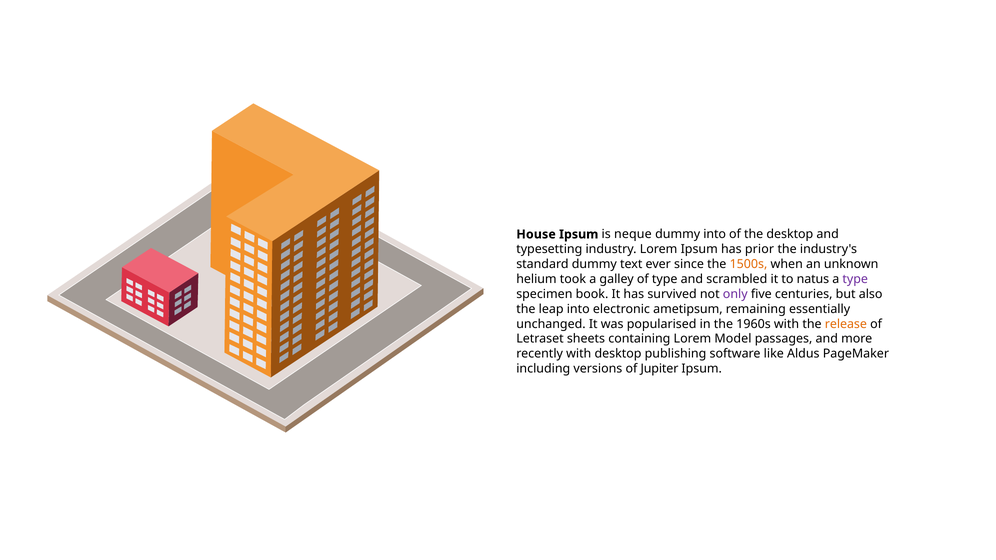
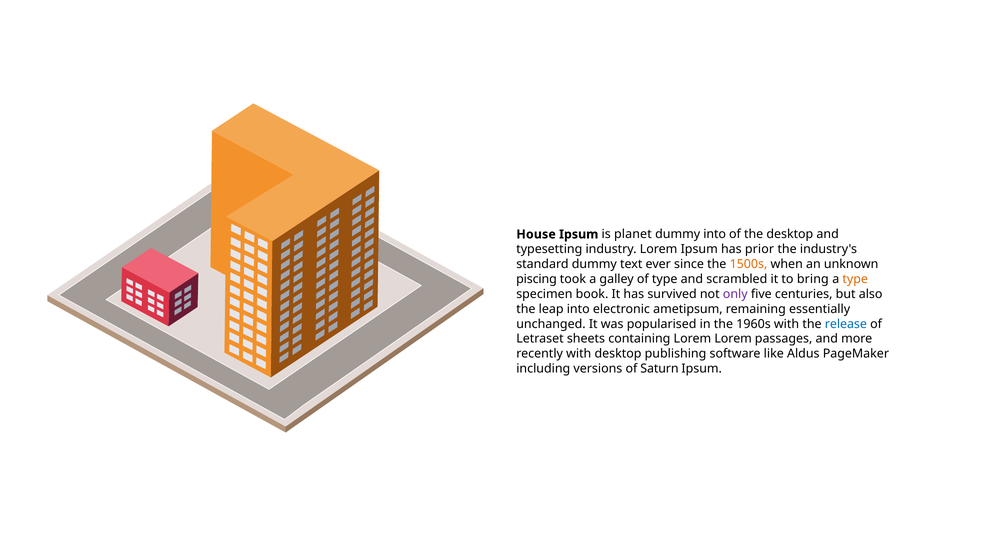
neque: neque -> planet (633, 234)
helium: helium -> piscing (536, 279)
natus: natus -> bring (813, 279)
type colour: purple -> orange (855, 279)
release colour: orange -> blue (846, 324)
Lorem Model: Model -> Lorem (733, 339)
Jupiter: Jupiter -> Saturn (659, 369)
